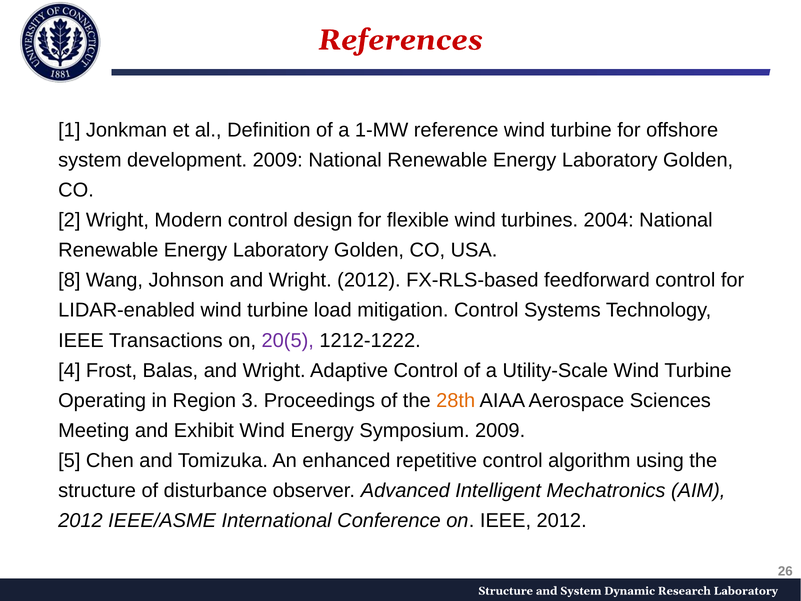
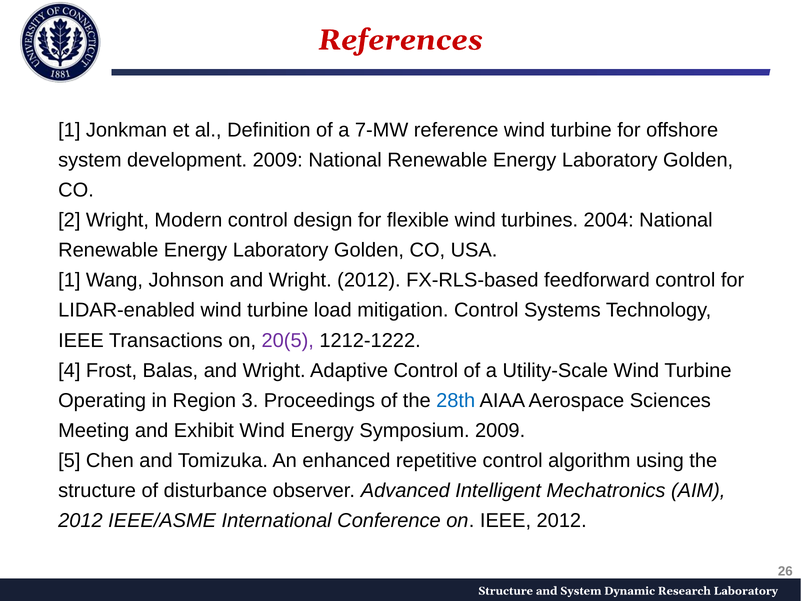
1-MW: 1-MW -> 7-MW (382, 130)
8: 8 -> 1 (69, 280)
28th colour: orange -> blue (456, 400)
